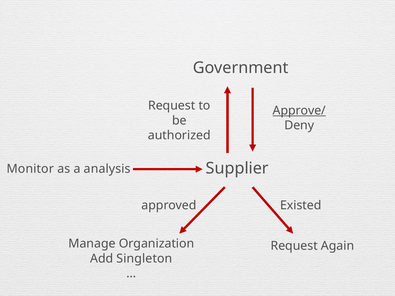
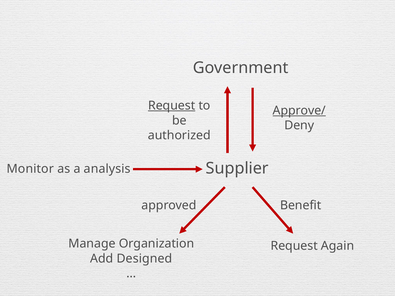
Request underline: none -> present (172, 106)
Existed: Existed -> Benefit (301, 205)
Singleton: Singleton -> Designed (144, 259)
